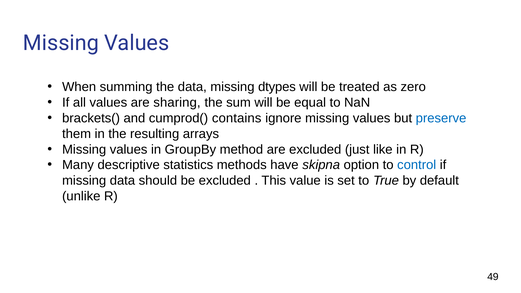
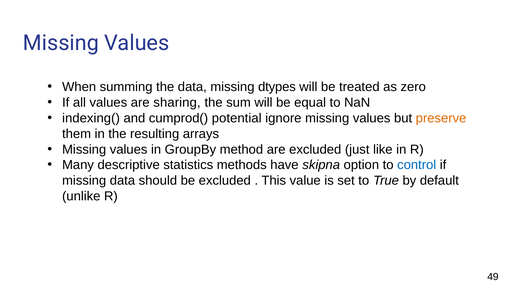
brackets(: brackets( -> indexing( (91, 118)
contains: contains -> potential (237, 118)
preserve colour: blue -> orange (441, 118)
